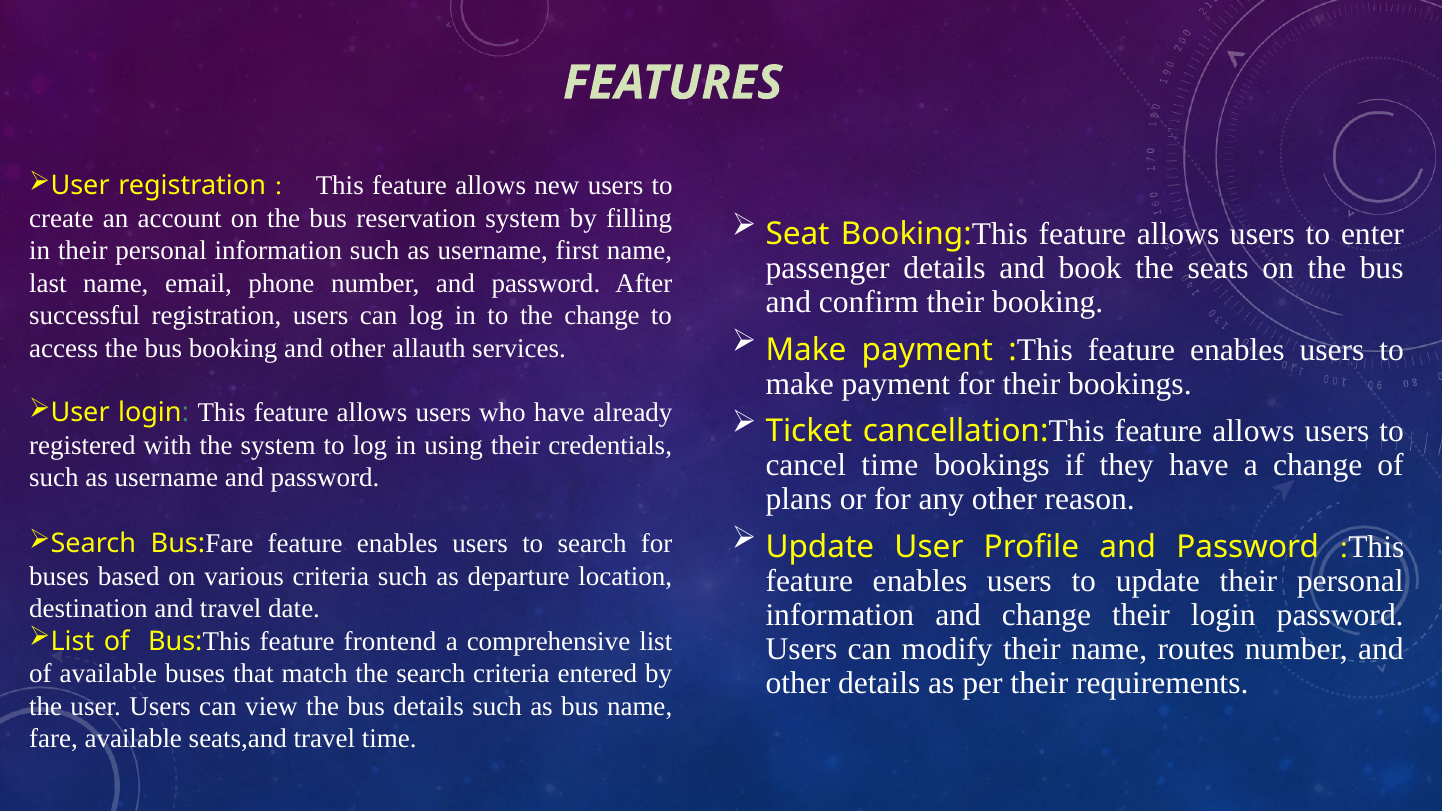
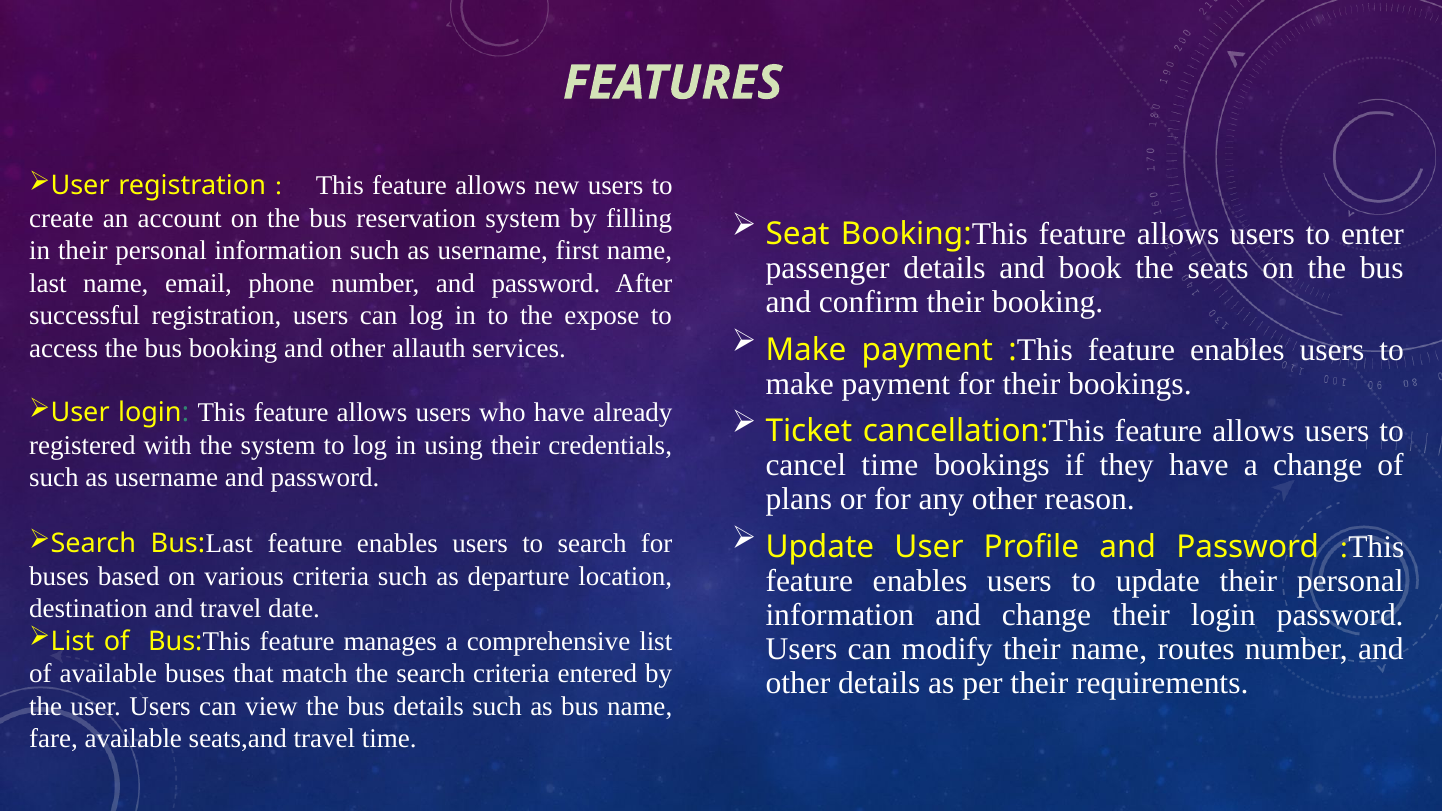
the change: change -> expose (602, 316)
Bus Fare: Fare -> Last (229, 544)
frontend: frontend -> manages (390, 641)
